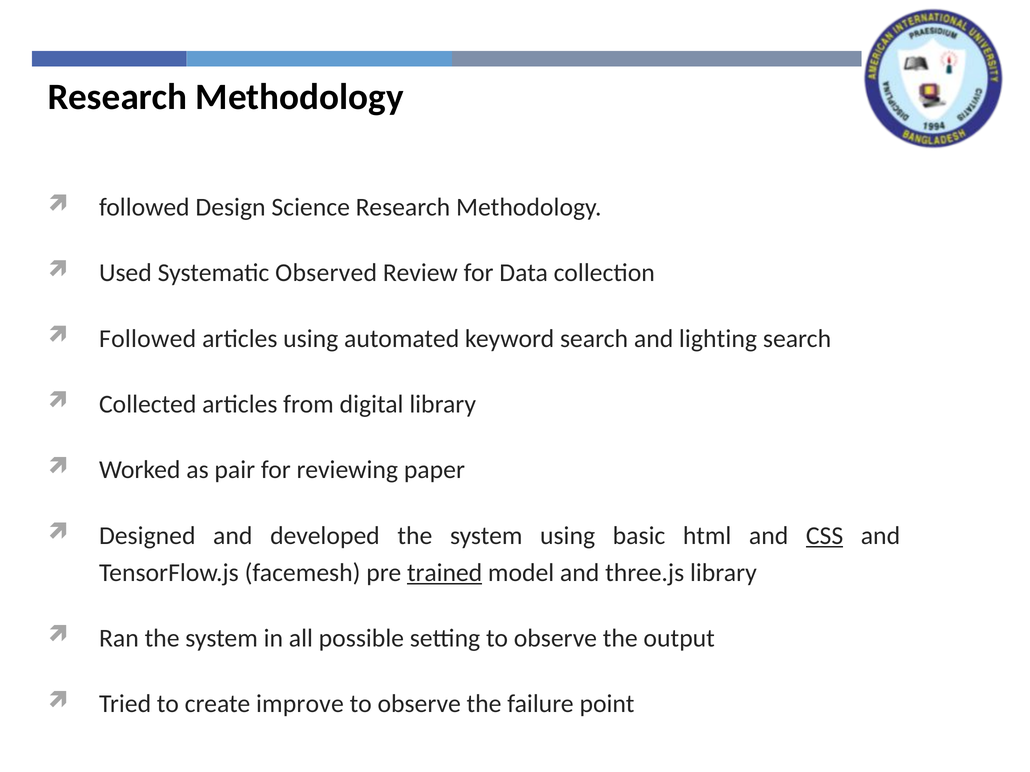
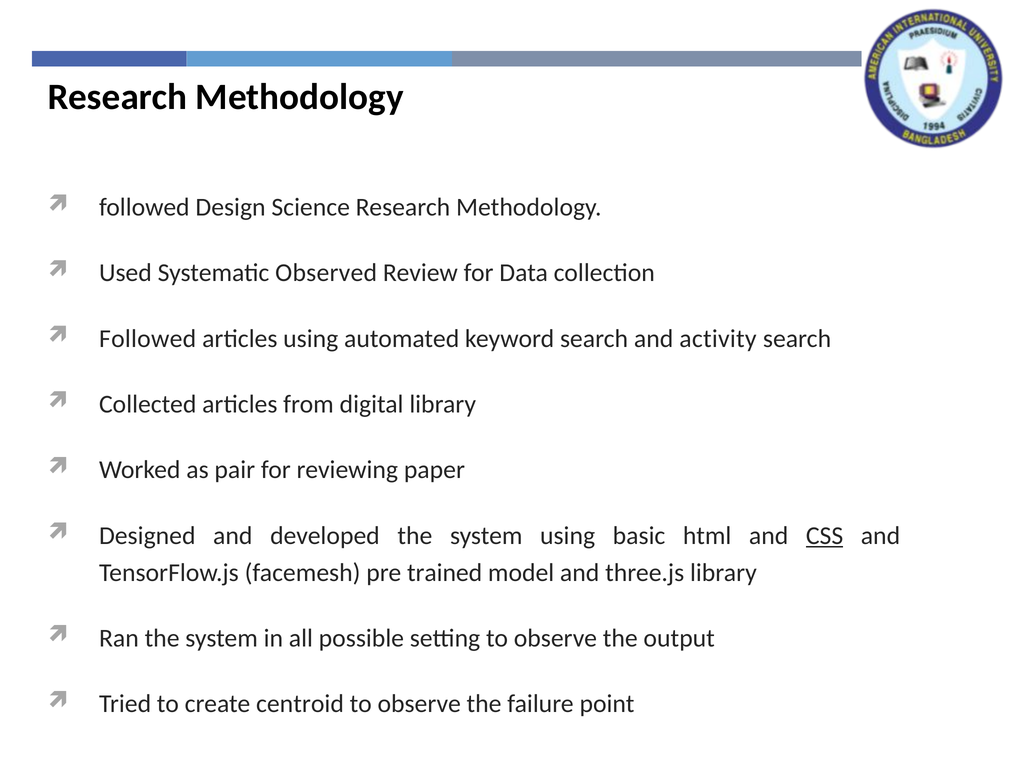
lighting: lighting -> activity (718, 339)
trained underline: present -> none (445, 573)
improve: improve -> centroid (300, 704)
